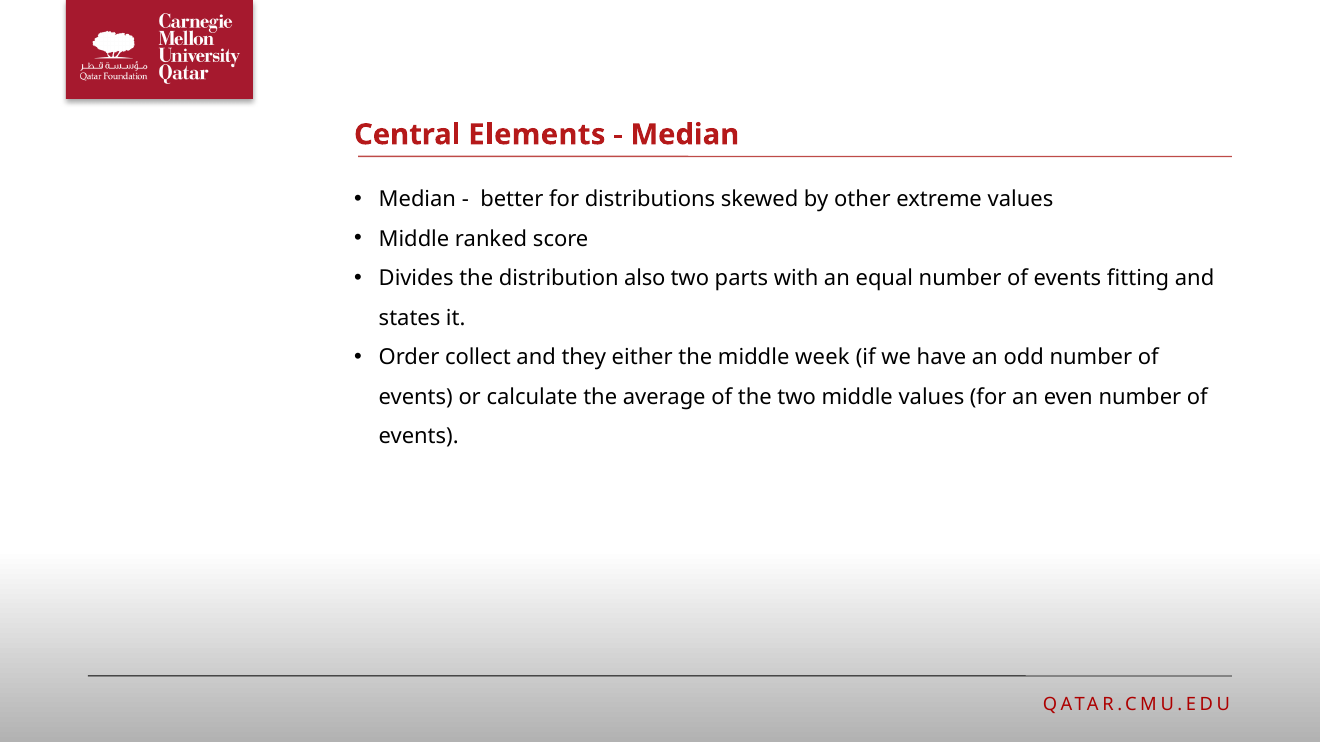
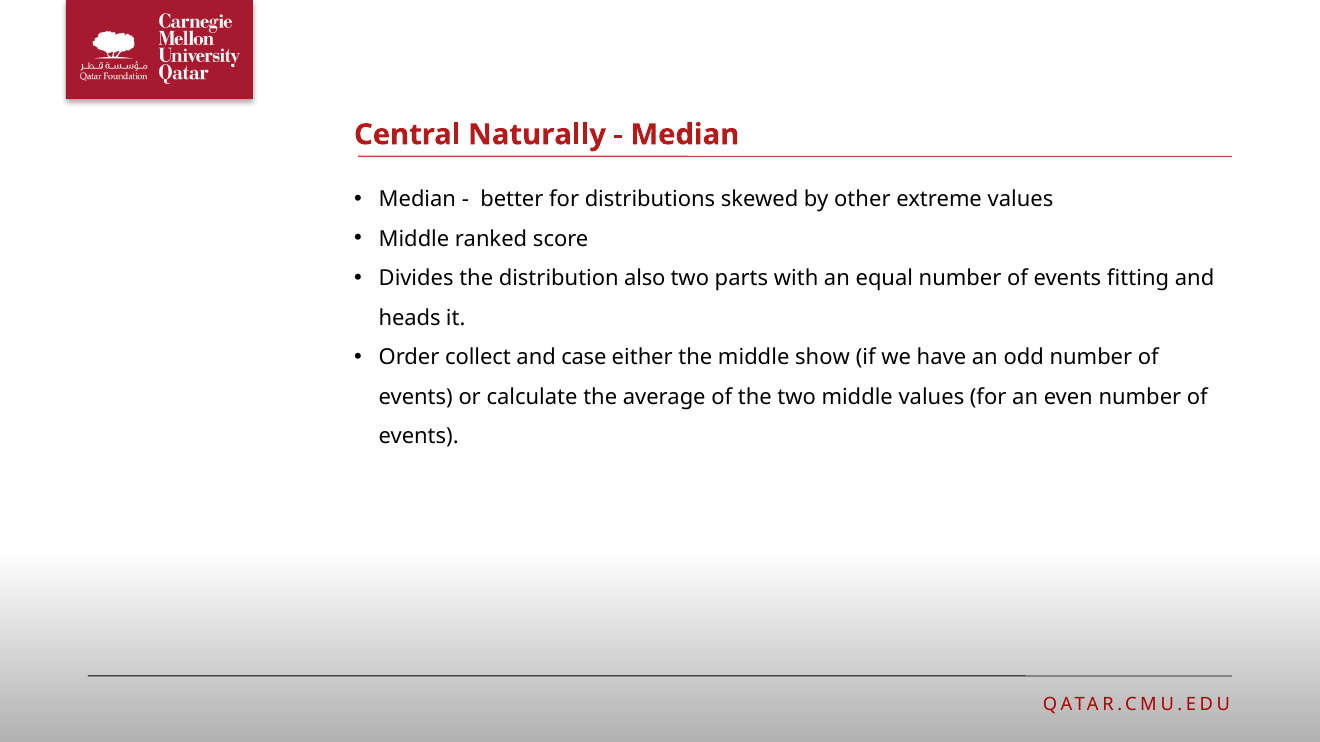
Elements: Elements -> Naturally (537, 135)
states: states -> heads (410, 318)
they: they -> case (584, 358)
week: week -> show (823, 358)
